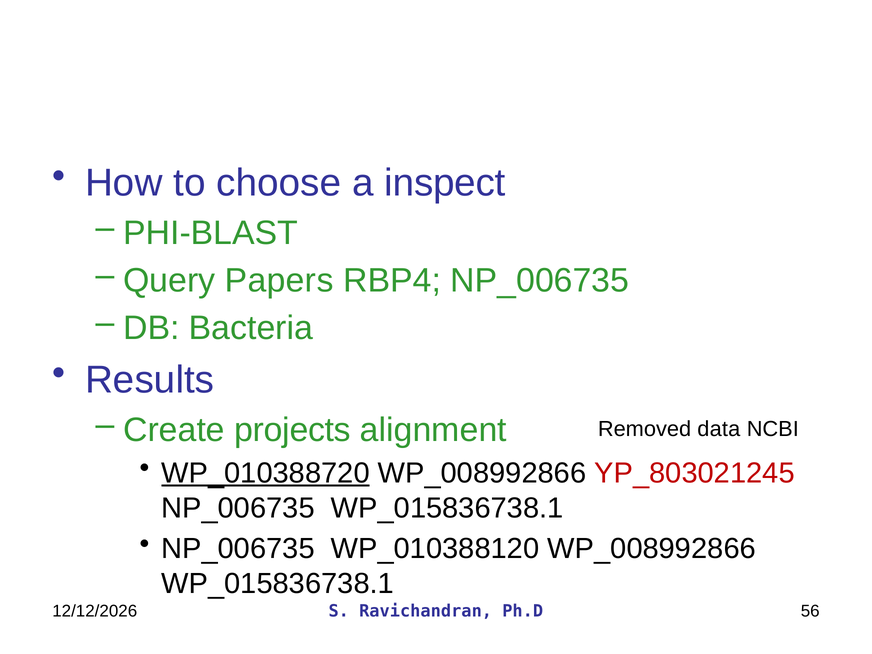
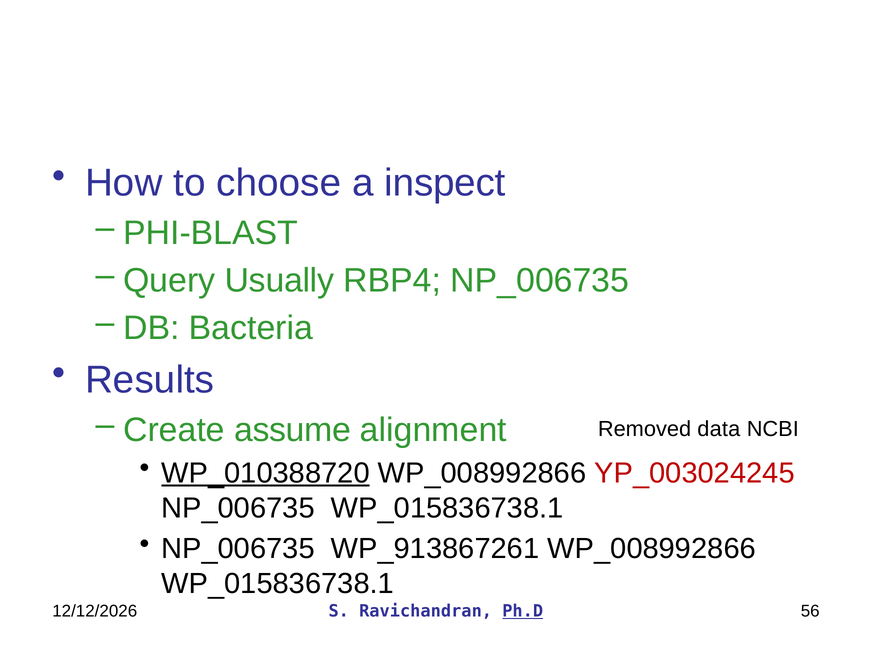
Papers: Papers -> Usually (279, 281)
projects: projects -> assume (293, 430)
YP_803021245: YP_803021245 -> YP_003024245 (695, 473)
WP_010388120: WP_010388120 -> WP_913867261 (435, 549)
Ph.D underline: none -> present (523, 611)
